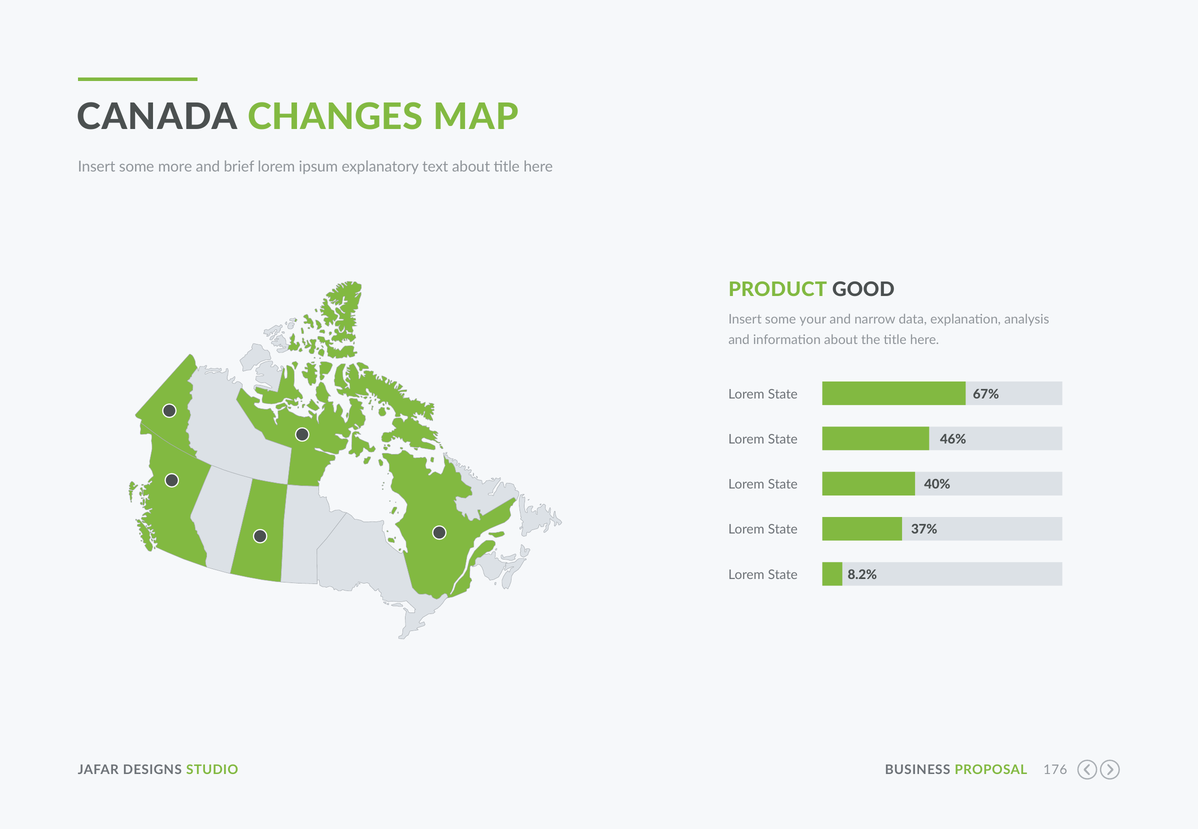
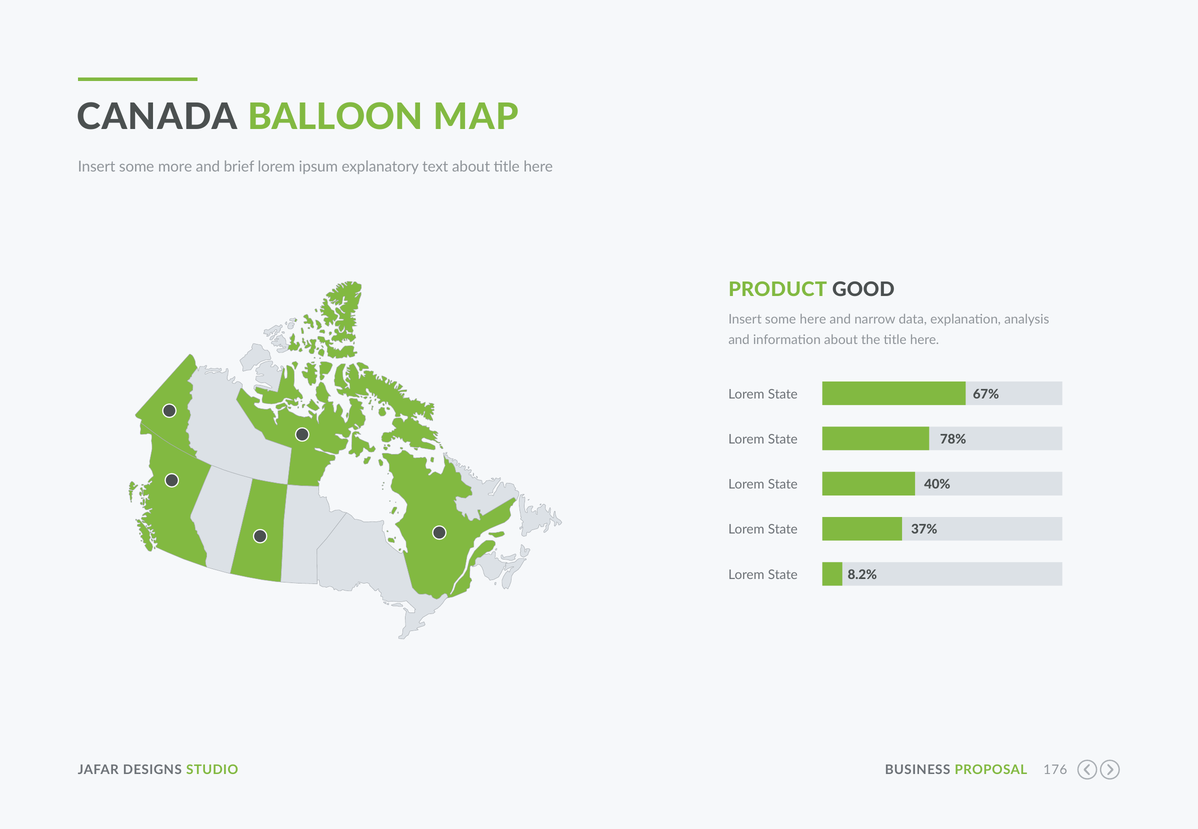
CHANGES: CHANGES -> BALLOON (335, 117)
some your: your -> here (813, 319)
46%: 46% -> 78% (953, 440)
